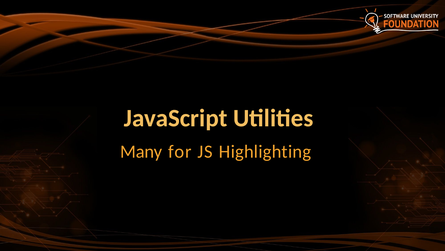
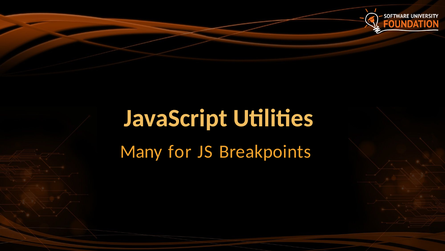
Highlighting: Highlighting -> Breakpoints (265, 151)
